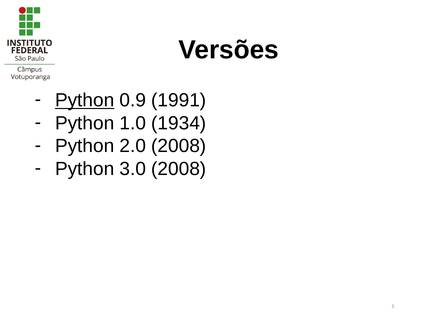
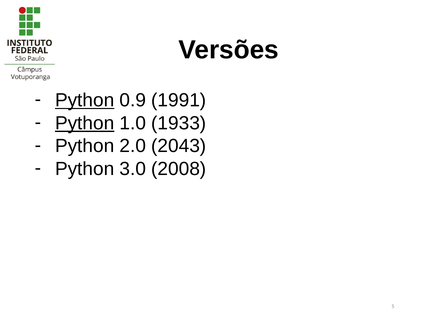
Python underline: none -> present (85, 123)
1934: 1934 -> 1933 (179, 123)
2.0 2008: 2008 -> 2043 (179, 146)
